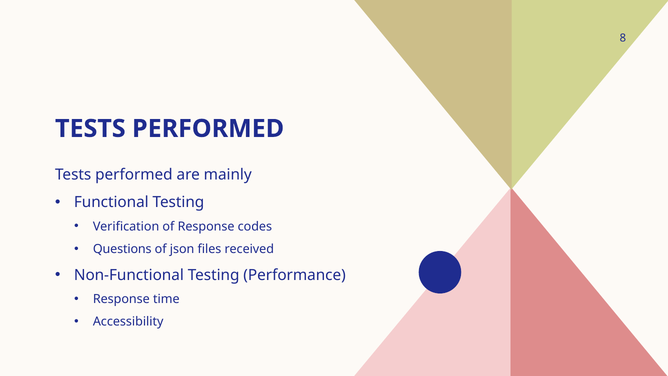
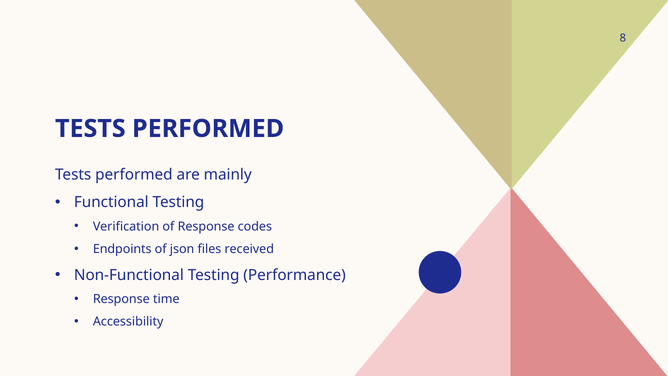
Questions: Questions -> Endpoints (122, 249)
